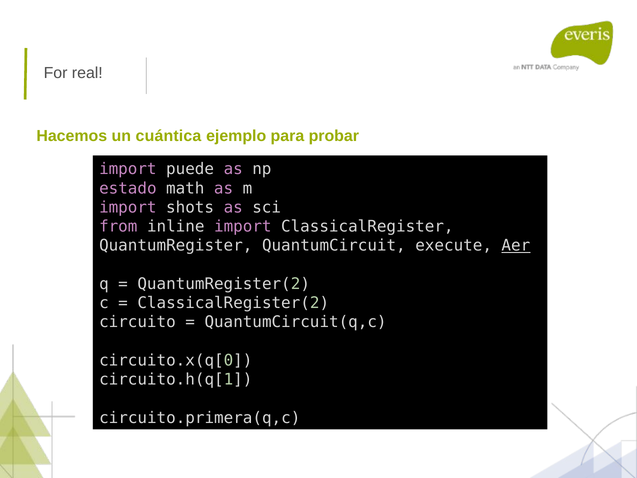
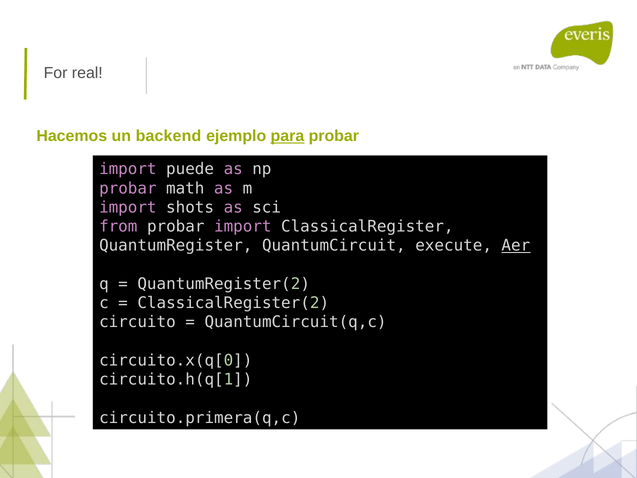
cuántica: cuántica -> backend (168, 136)
para underline: none -> present (287, 136)
estado: estado -> probar (128, 188)
from inline: inline -> probar (176, 226)
